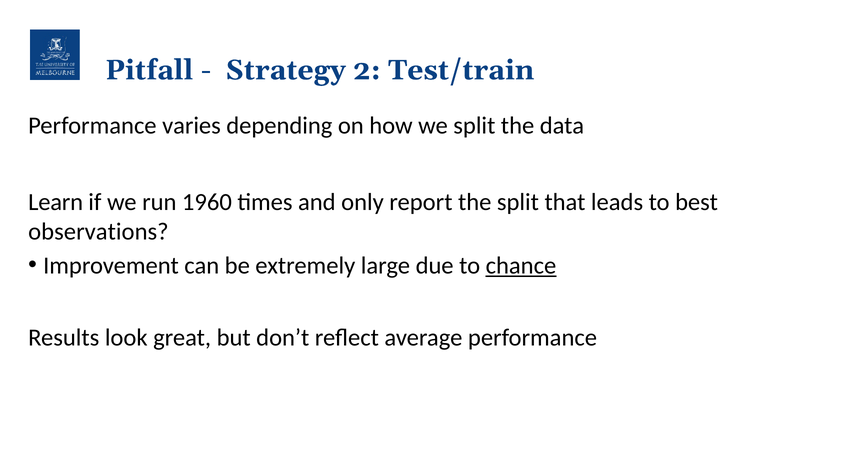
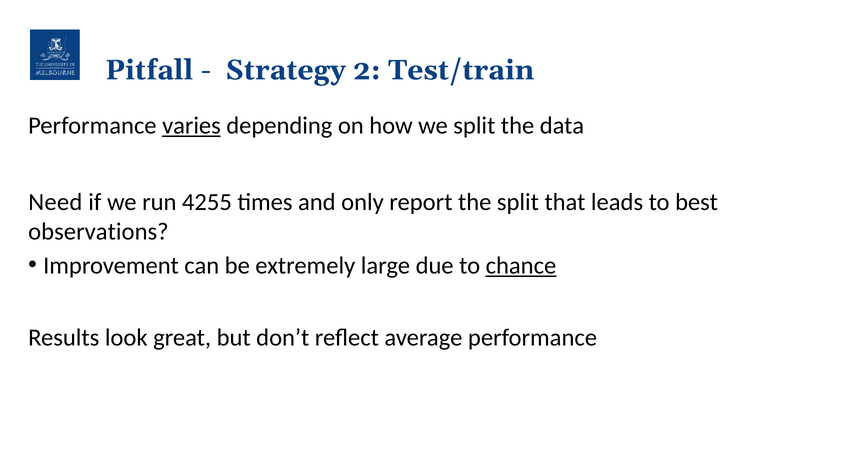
varies underline: none -> present (191, 126)
Learn: Learn -> Need (55, 202)
1960: 1960 -> 4255 (207, 202)
